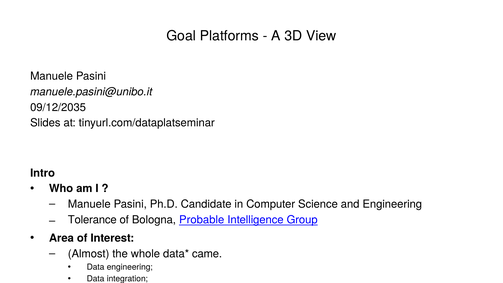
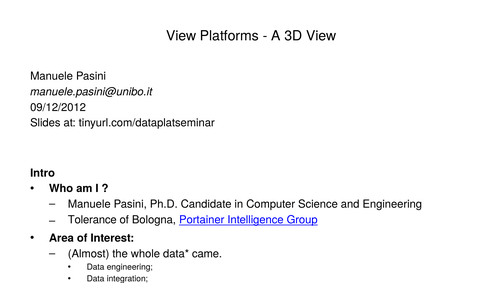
Goal: Goal -> View (181, 36)
09/12/2035: 09/12/2035 -> 09/12/2012 (58, 107)
Probable: Probable -> Portainer (202, 220)
